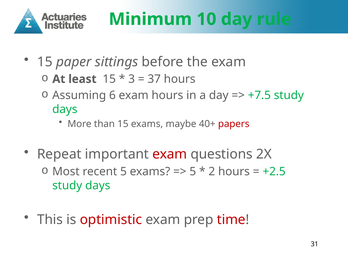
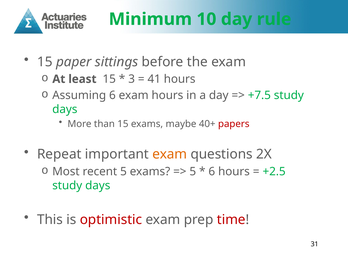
37: 37 -> 41 (154, 79)
exam colour: red -> orange (170, 154)
2: 2 -> 6 (212, 172)
